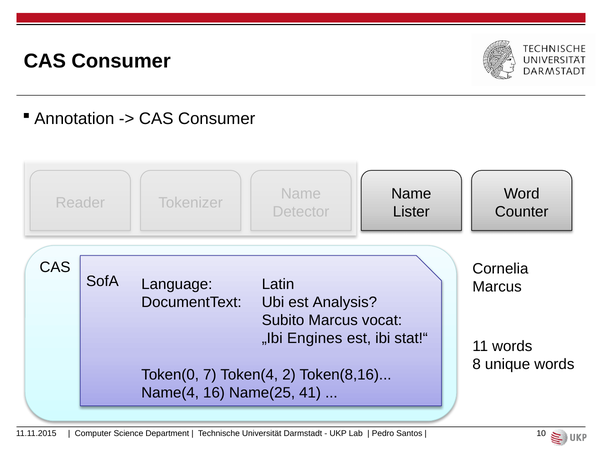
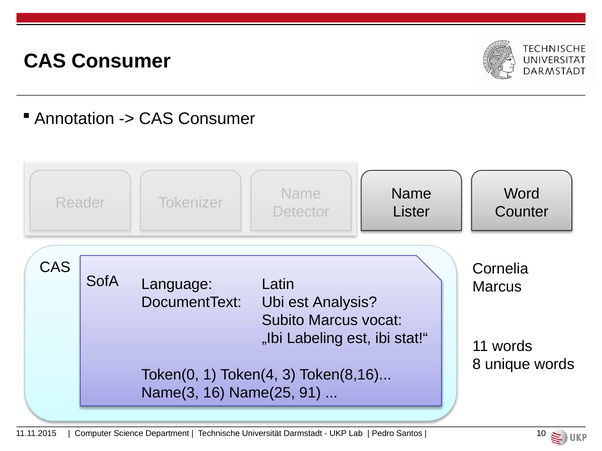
Engines: Engines -> Labeling (315, 339)
7: 7 -> 1 (210, 375)
2: 2 -> 3 (289, 375)
Name(4: Name(4 -> Name(3 (170, 393)
41: 41 -> 91 (310, 393)
